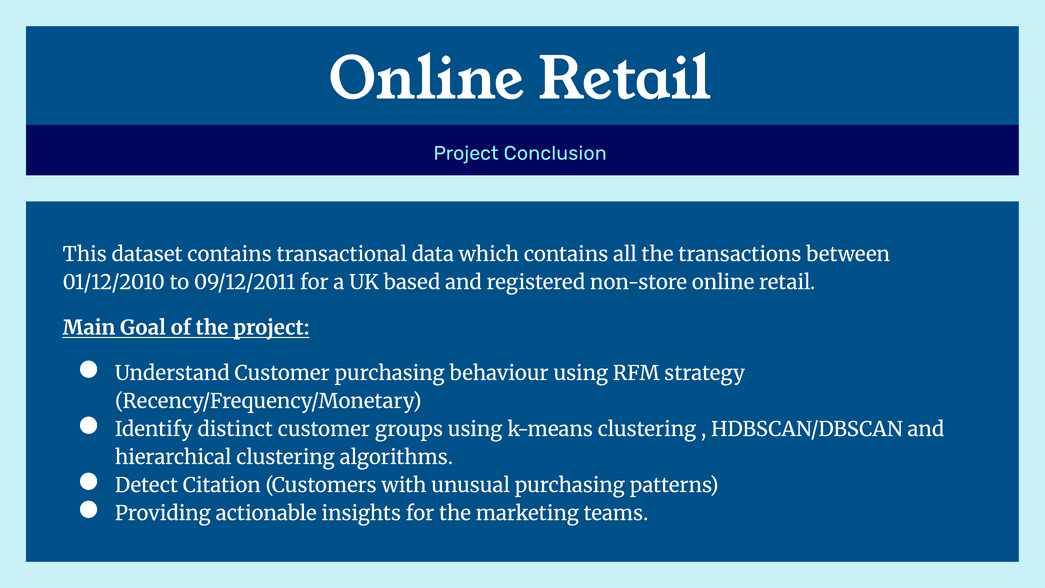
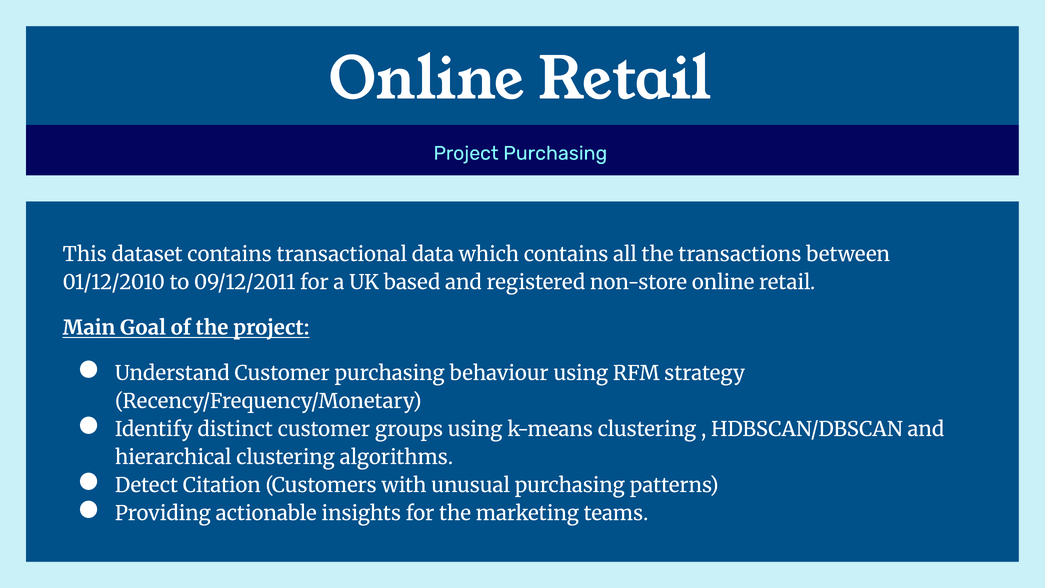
Project Conclusion: Conclusion -> Purchasing (555, 153)
